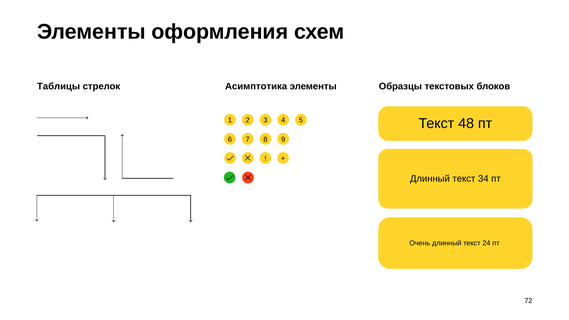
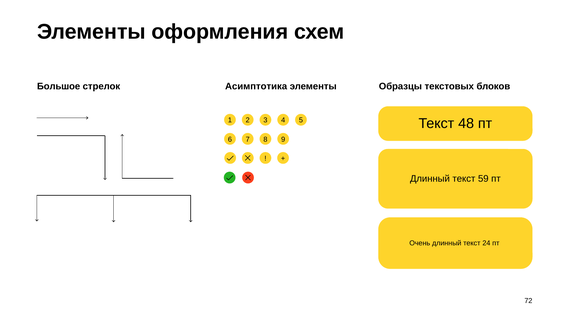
Таблицы: Таблицы -> Большое (59, 86)
34: 34 -> 59 (483, 179)
